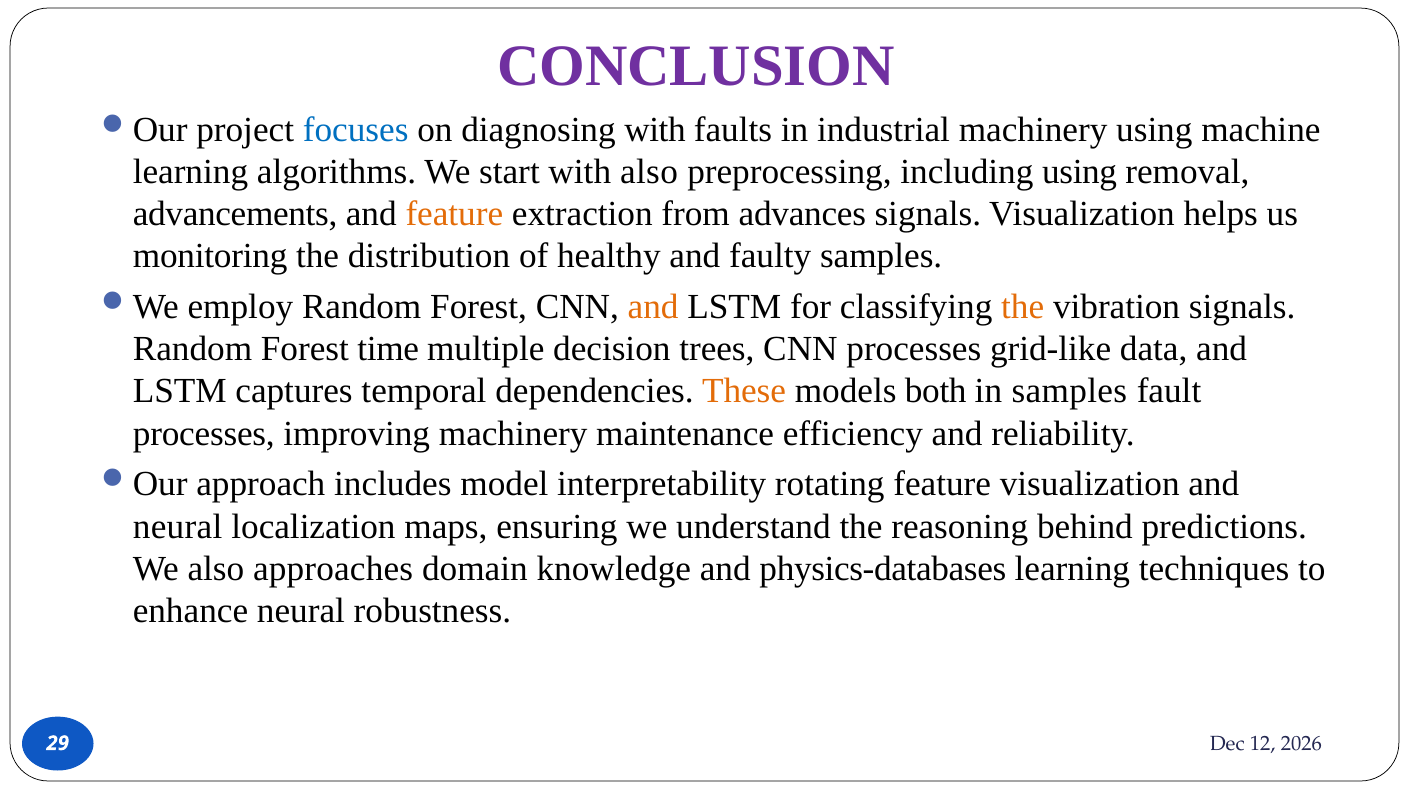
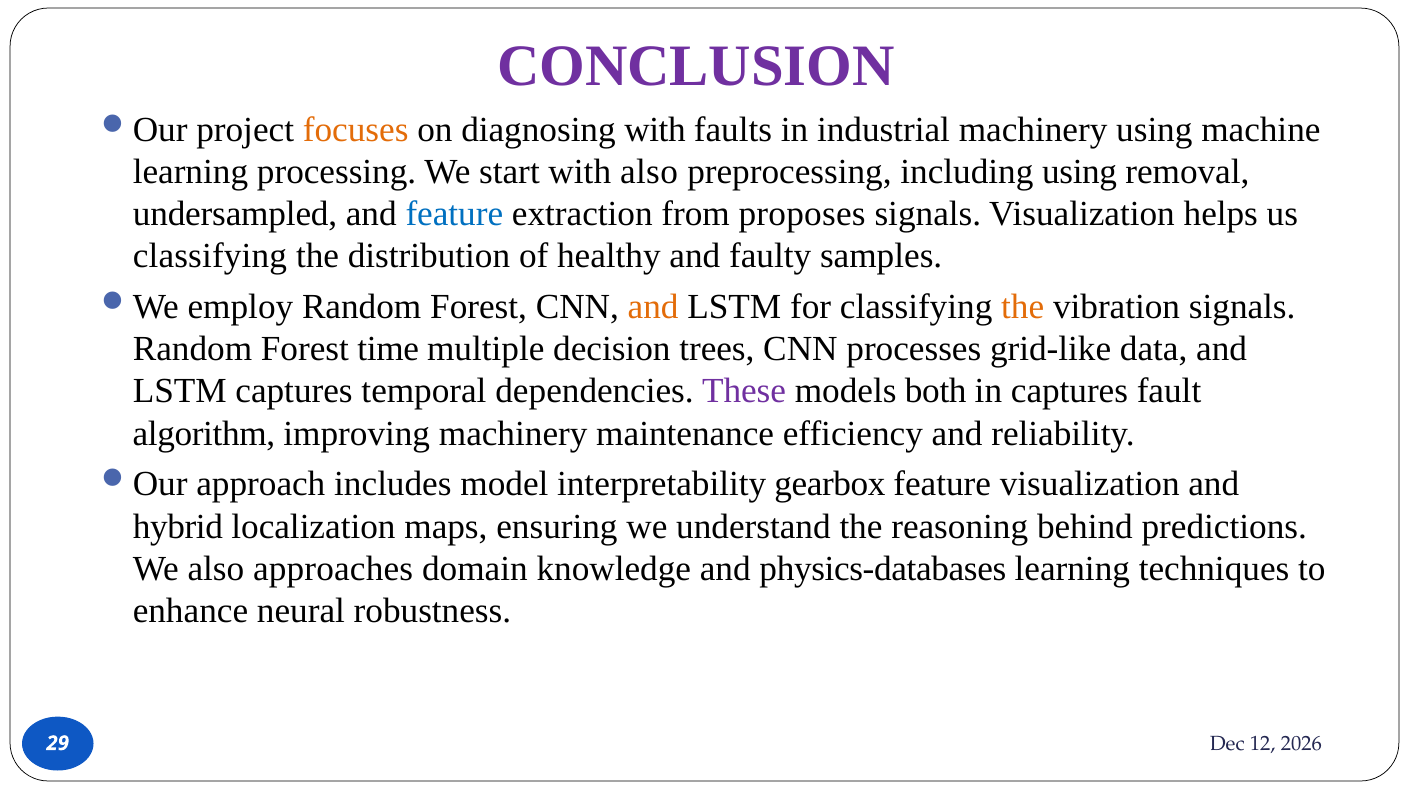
focuses colour: blue -> orange (356, 130)
algorithms: algorithms -> processing (337, 172)
advancements: advancements -> undersampled (235, 214)
feature colour: orange -> blue (454, 214)
advances: advances -> proposes (802, 214)
monitoring: monitoring -> classifying (210, 256)
These colour: orange -> purple (744, 392)
in samples: samples -> captures (1069, 392)
processes: processes -> algorithm (204, 434)
rotating: rotating -> gearbox (830, 485)
neural: neural -> hybrid (178, 527)
